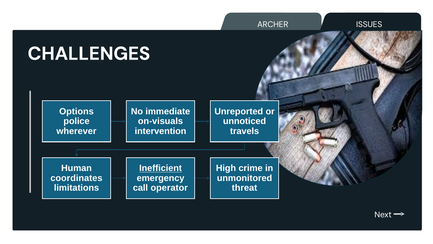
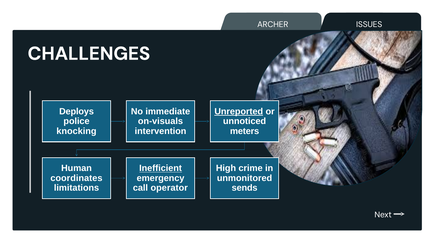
Options: Options -> Deploys (77, 111)
Unreported underline: none -> present (239, 111)
wherever: wherever -> knocking (76, 131)
travels: travels -> meters (245, 131)
threat: threat -> sends (245, 187)
